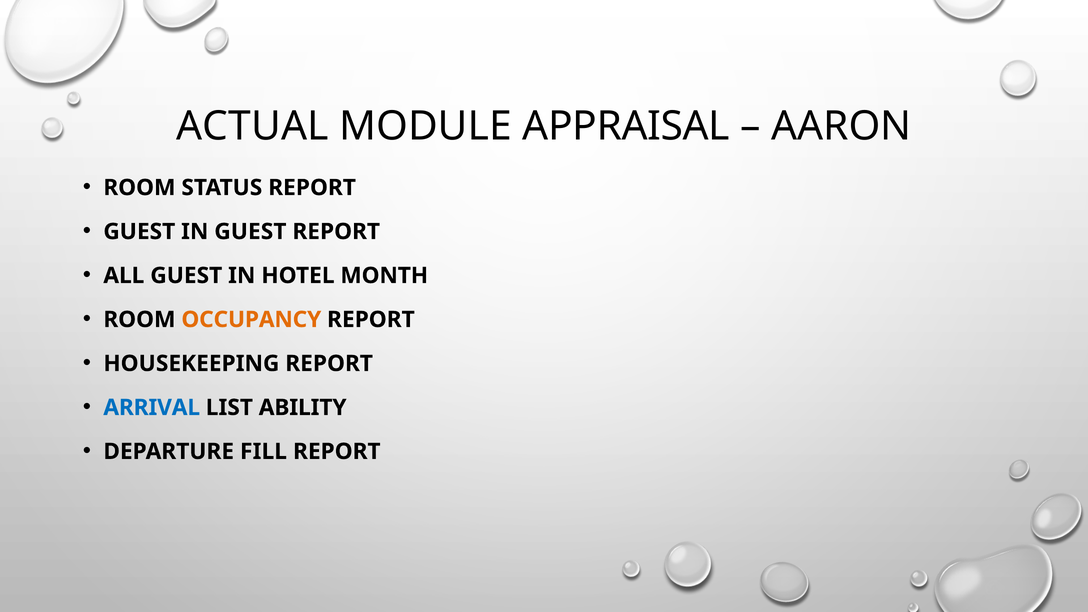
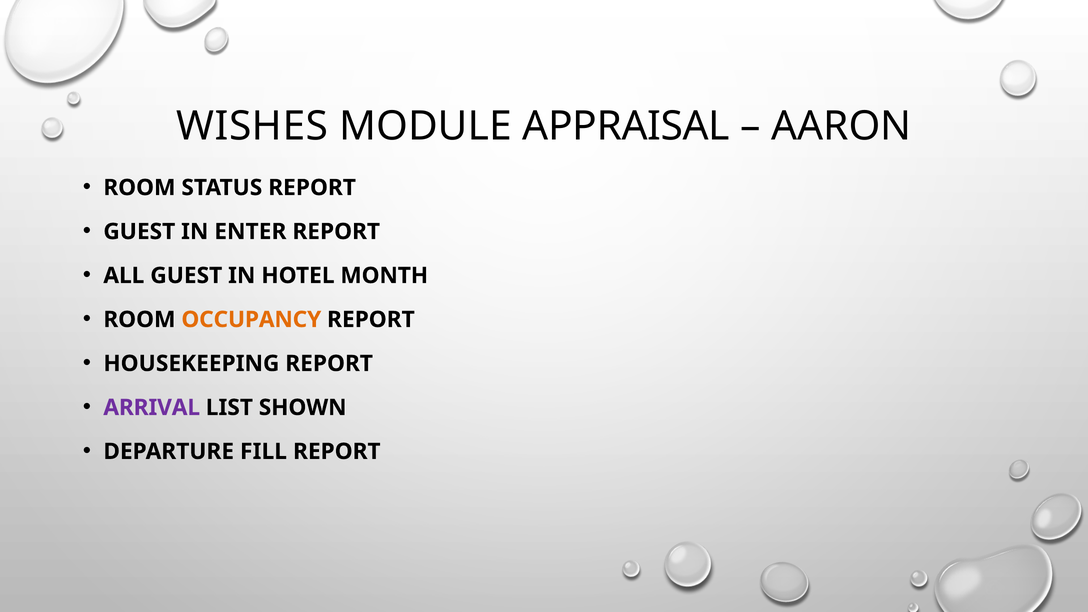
ACTUAL: ACTUAL -> WISHES (252, 126)
IN GUEST: GUEST -> ENTER (250, 232)
ARRIVAL colour: blue -> purple (152, 408)
ABILITY: ABILITY -> SHOWN (303, 408)
